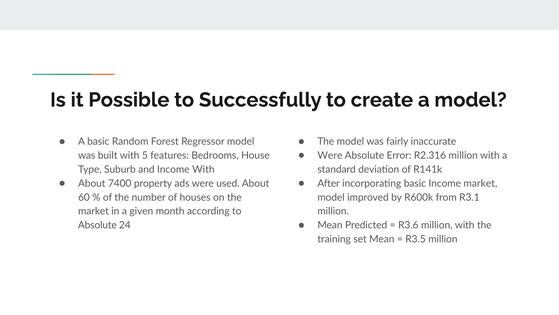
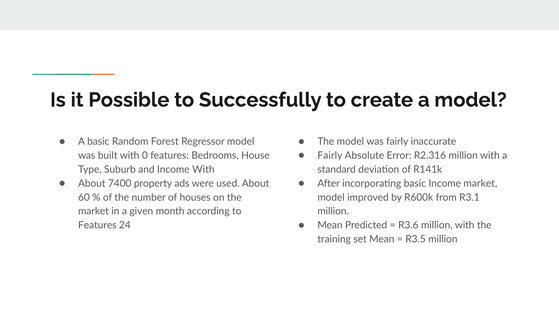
Were: Were -> Fairly (330, 155)
5: 5 -> 0 (145, 155)
Absolute: Absolute -> Features (97, 225)
